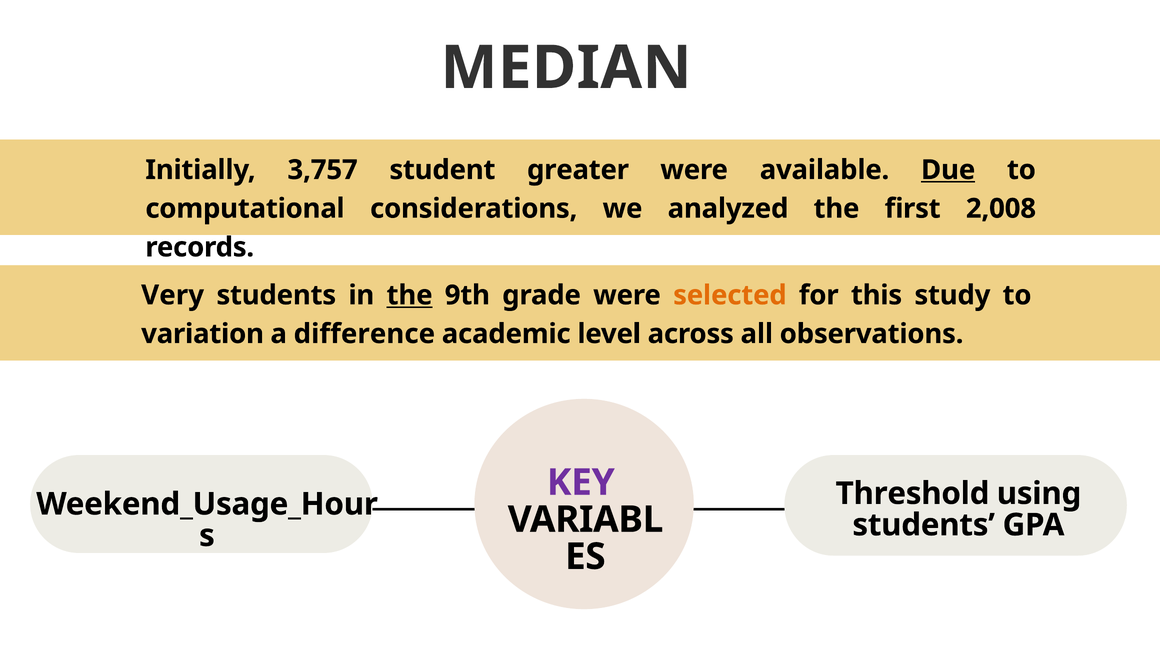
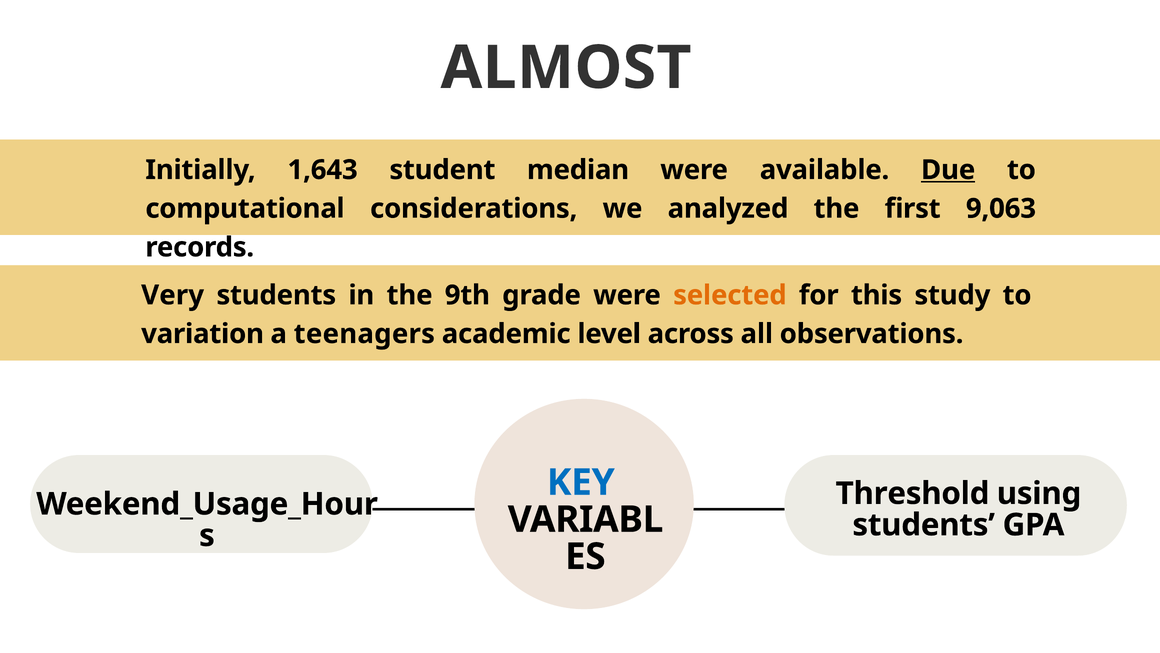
MEDIAN: MEDIAN -> ALMOST (566, 68)
3,757: 3,757 -> 1,643 (323, 170)
greater: greater -> median (578, 170)
2,008: 2,008 -> 9,063 (1001, 208)
the underline: present -> none (410, 295)
difference: difference -> teenagers (364, 334)
KEY colour: purple -> blue (581, 482)
